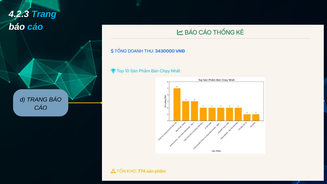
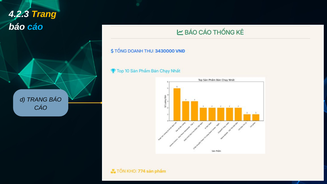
Trang colour: light blue -> yellow (44, 14)
